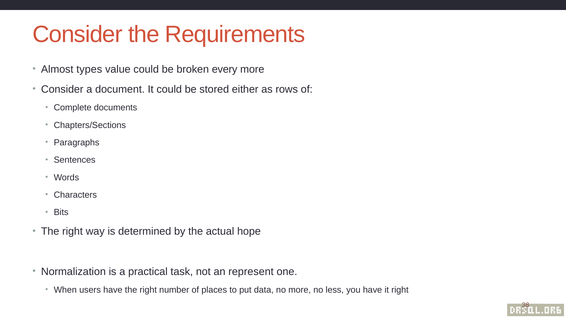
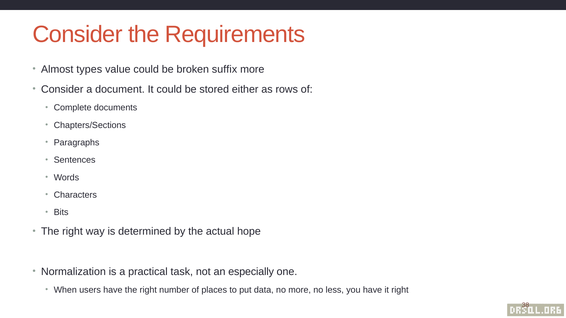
every: every -> suffix (225, 69)
represent: represent -> especially (251, 272)
